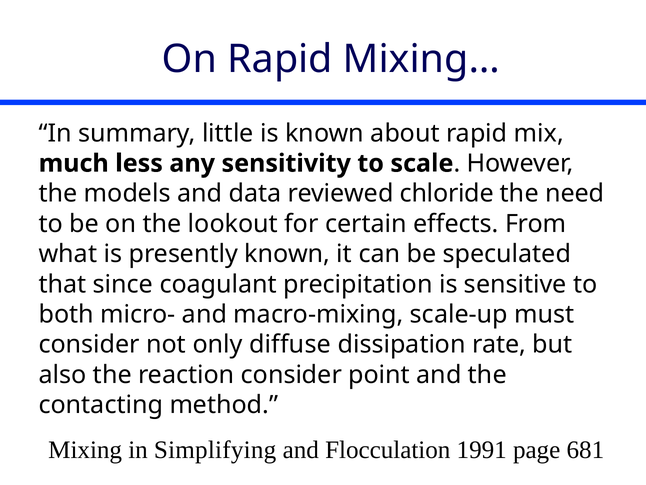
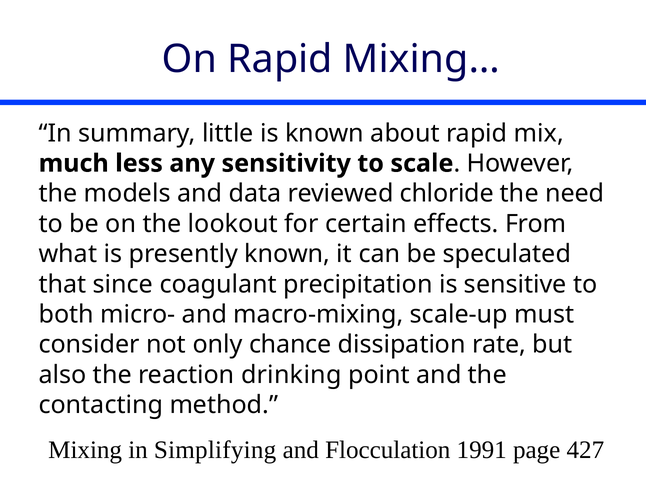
diffuse: diffuse -> chance (290, 344)
reaction consider: consider -> drinking (291, 374)
681: 681 -> 427 (585, 450)
